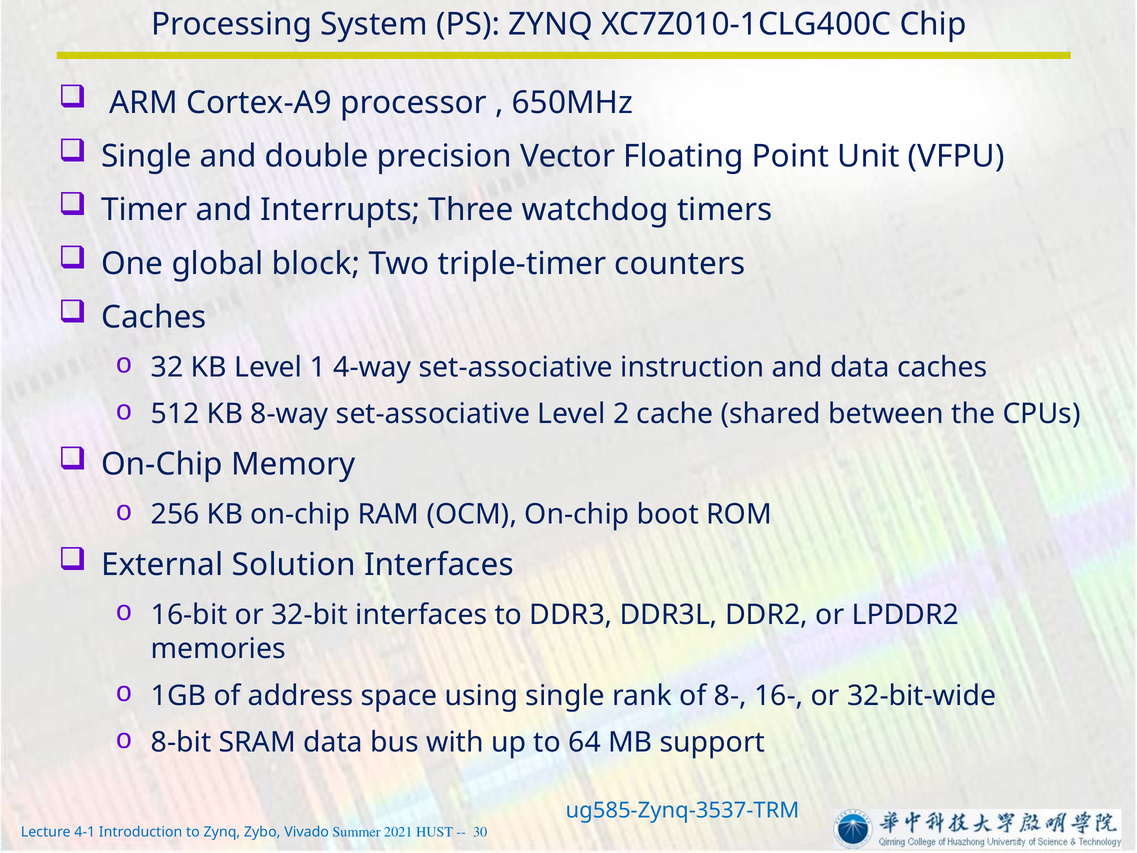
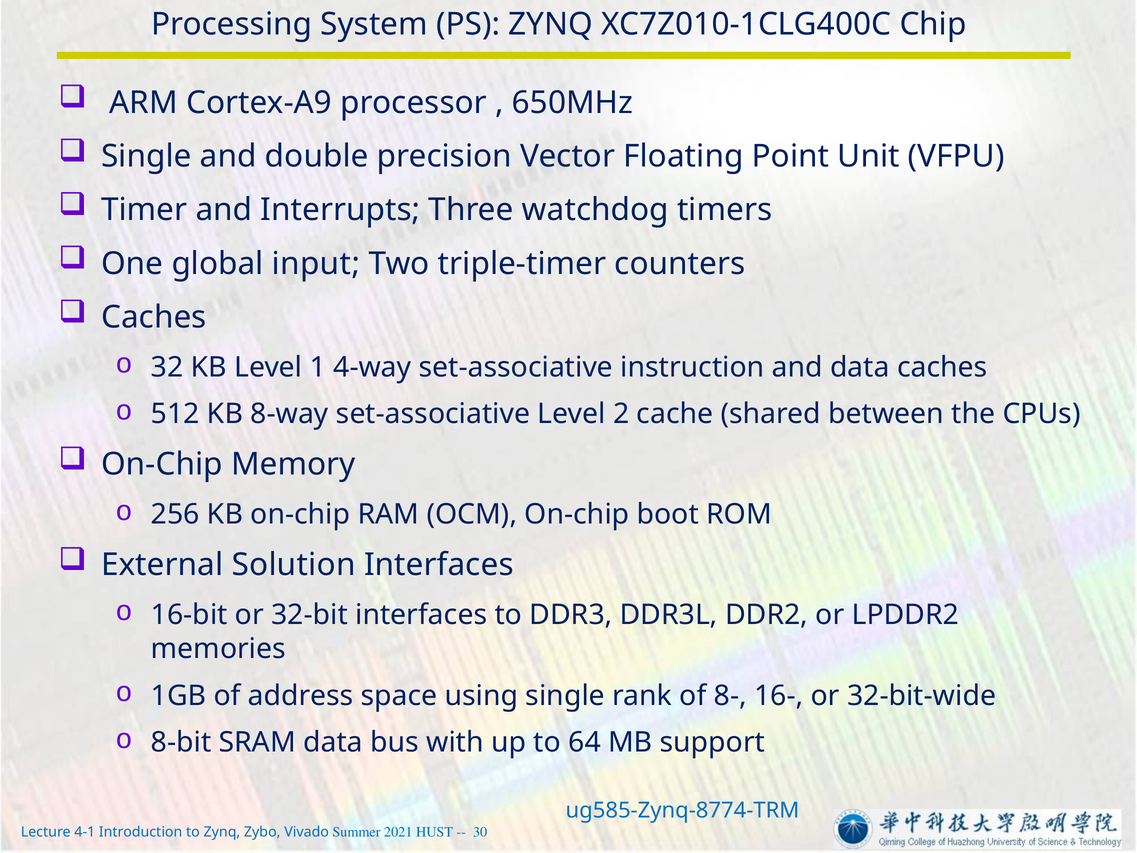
block: block -> input (316, 264)
ug585-Zynq-3537-TRM: ug585-Zynq-3537-TRM -> ug585-Zynq-8774-TRM (682, 810)
